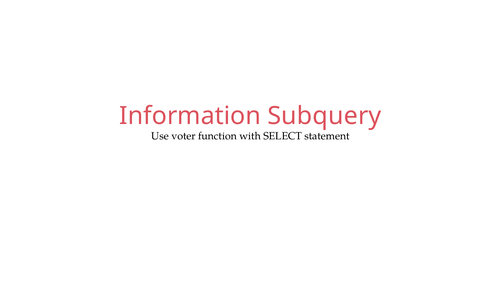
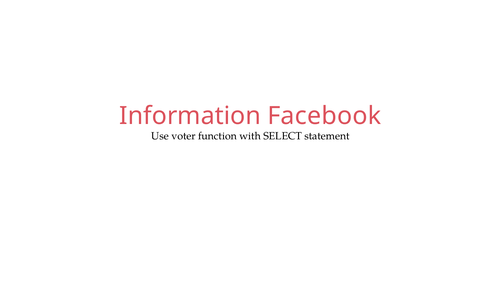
Subquery: Subquery -> Facebook (324, 116)
